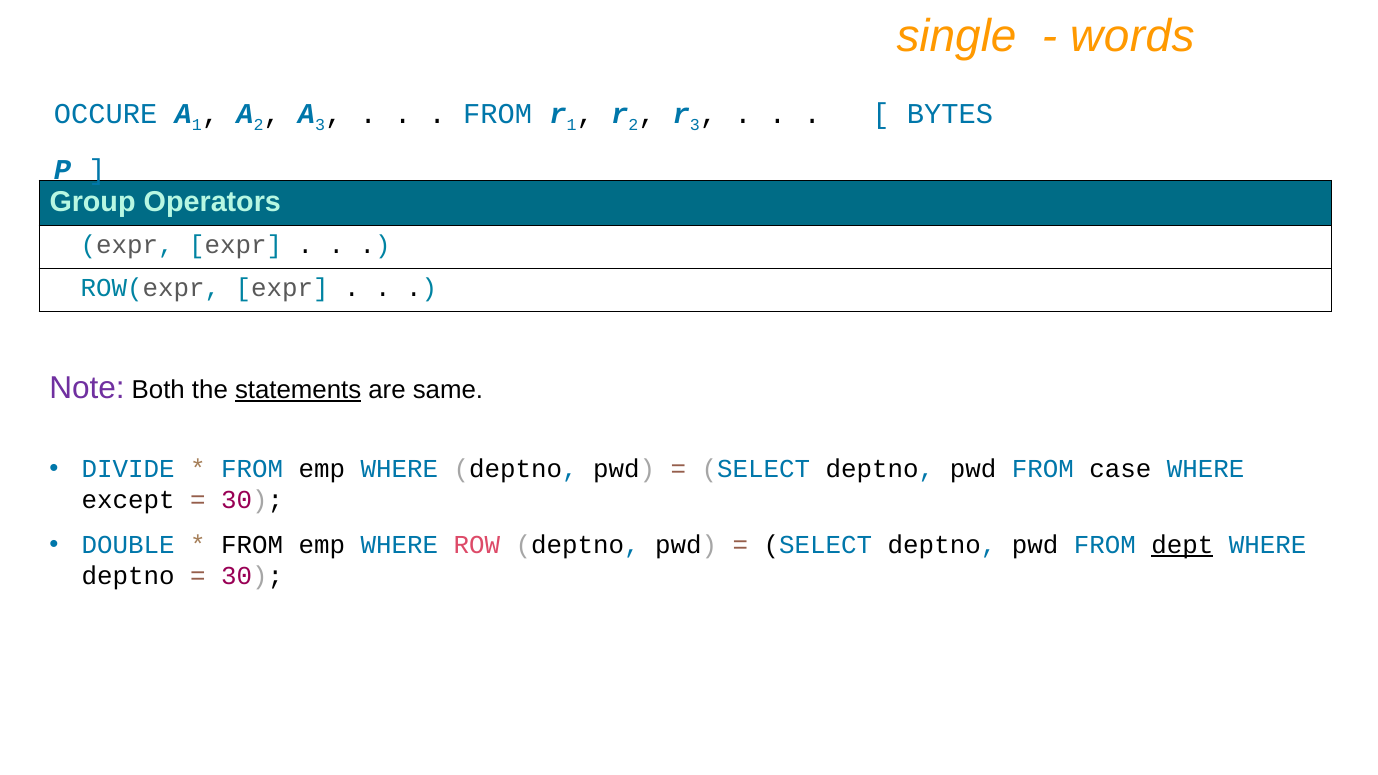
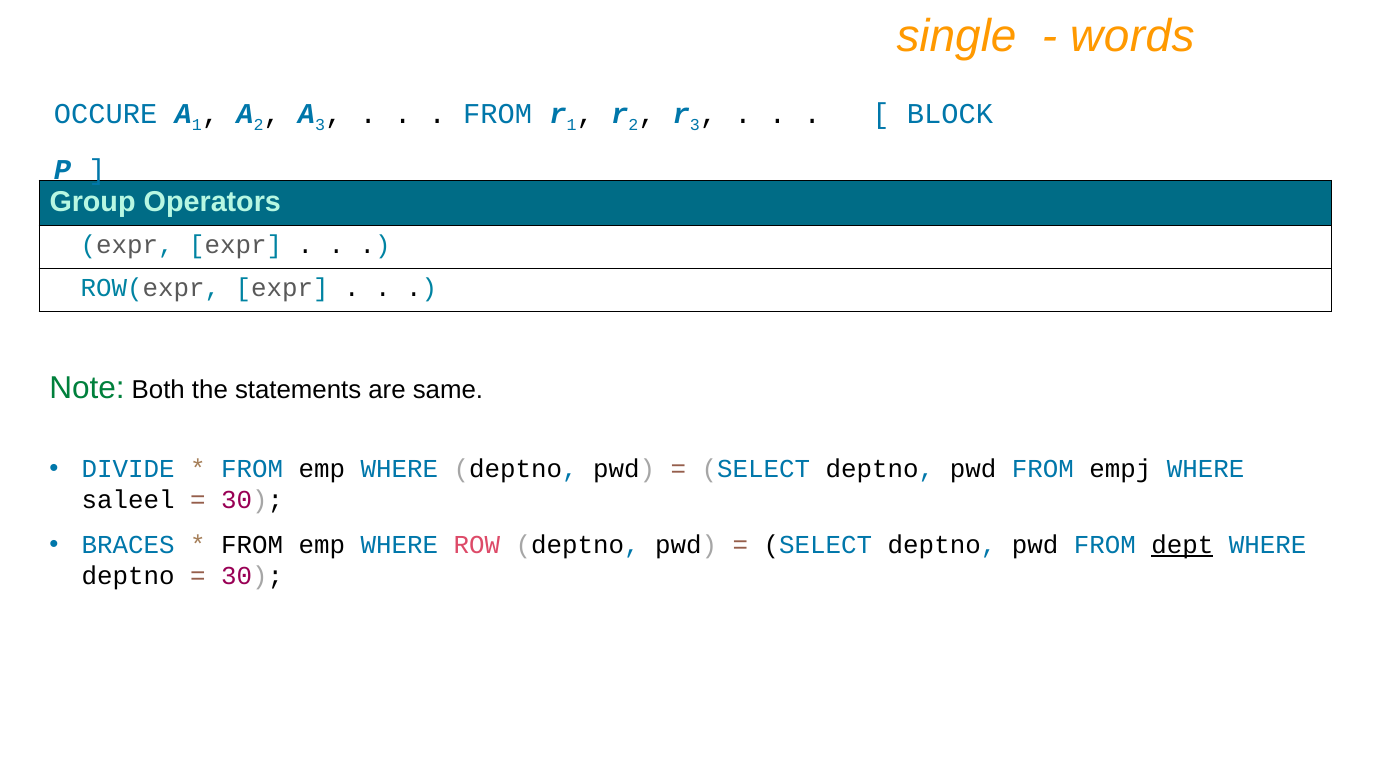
BYTES: BYTES -> BLOCK (950, 114)
Note colour: purple -> green (87, 388)
statements underline: present -> none (298, 390)
case: case -> empj (1120, 469)
except: except -> saleel (128, 500)
DOUBLE: DOUBLE -> BRACES (128, 545)
